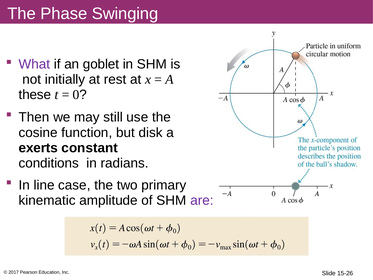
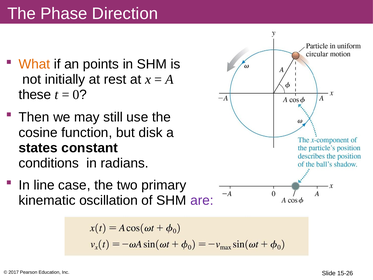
Swinging: Swinging -> Direction (125, 14)
What colour: purple -> orange (34, 64)
goblet: goblet -> points (101, 64)
exerts: exerts -> states (38, 148)
amplitude: amplitude -> oscillation (109, 200)
